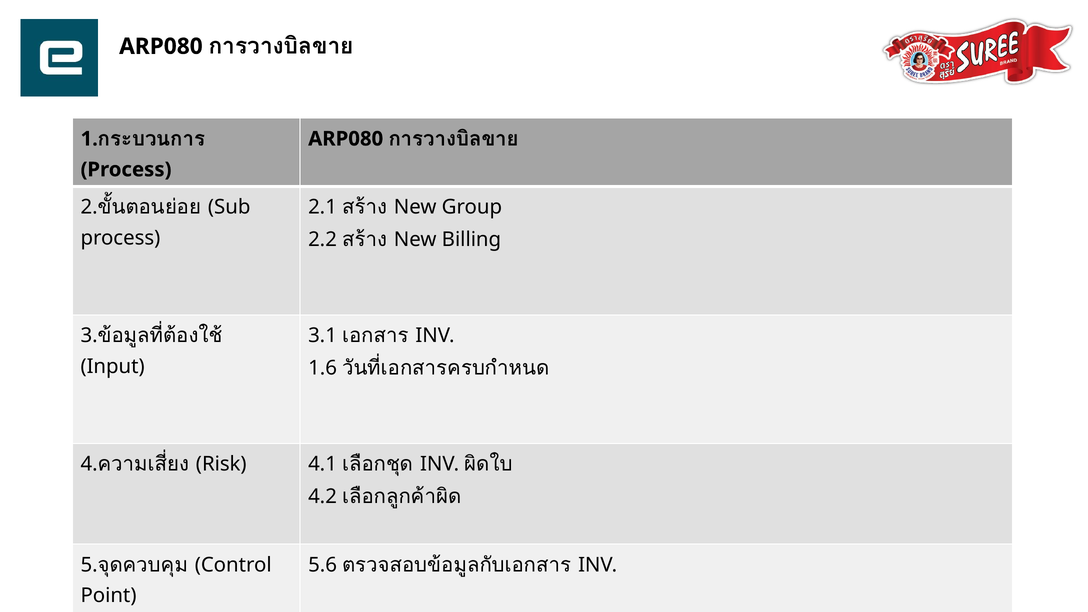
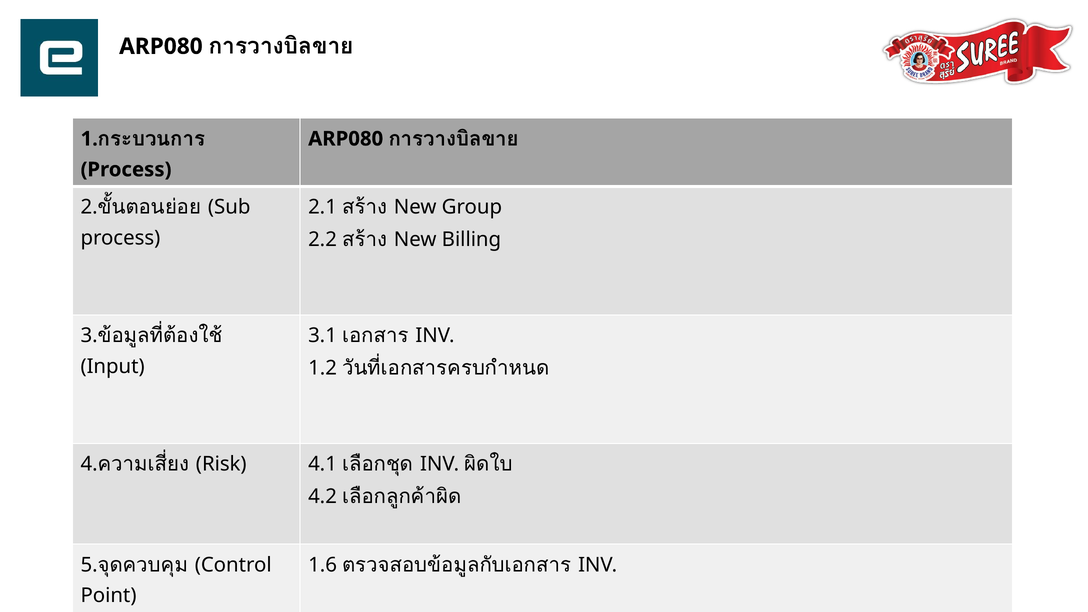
1.6: 1.6 -> 1.2 (323, 368)
5.6: 5.6 -> 1.6 (323, 565)
